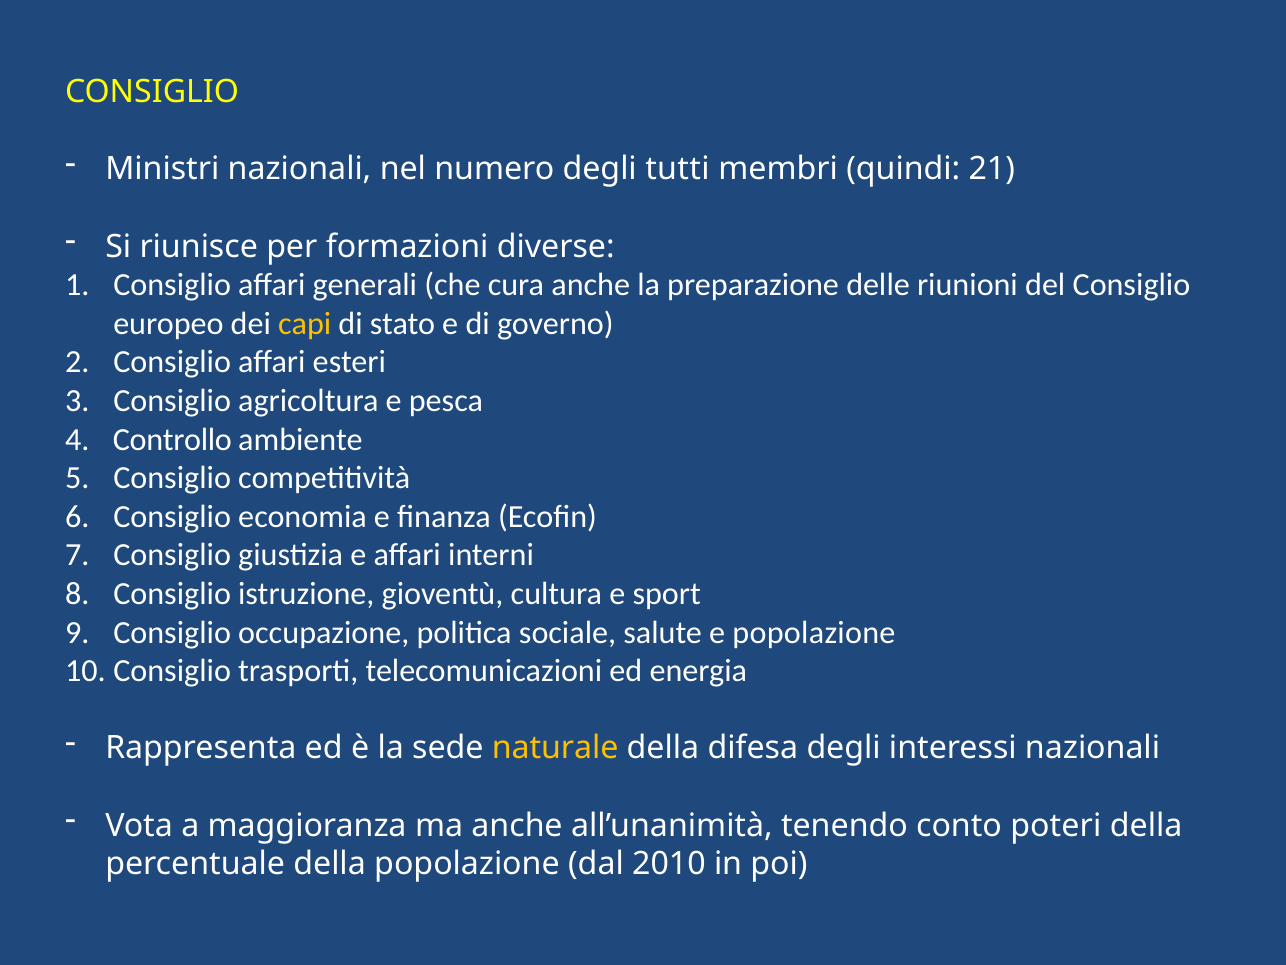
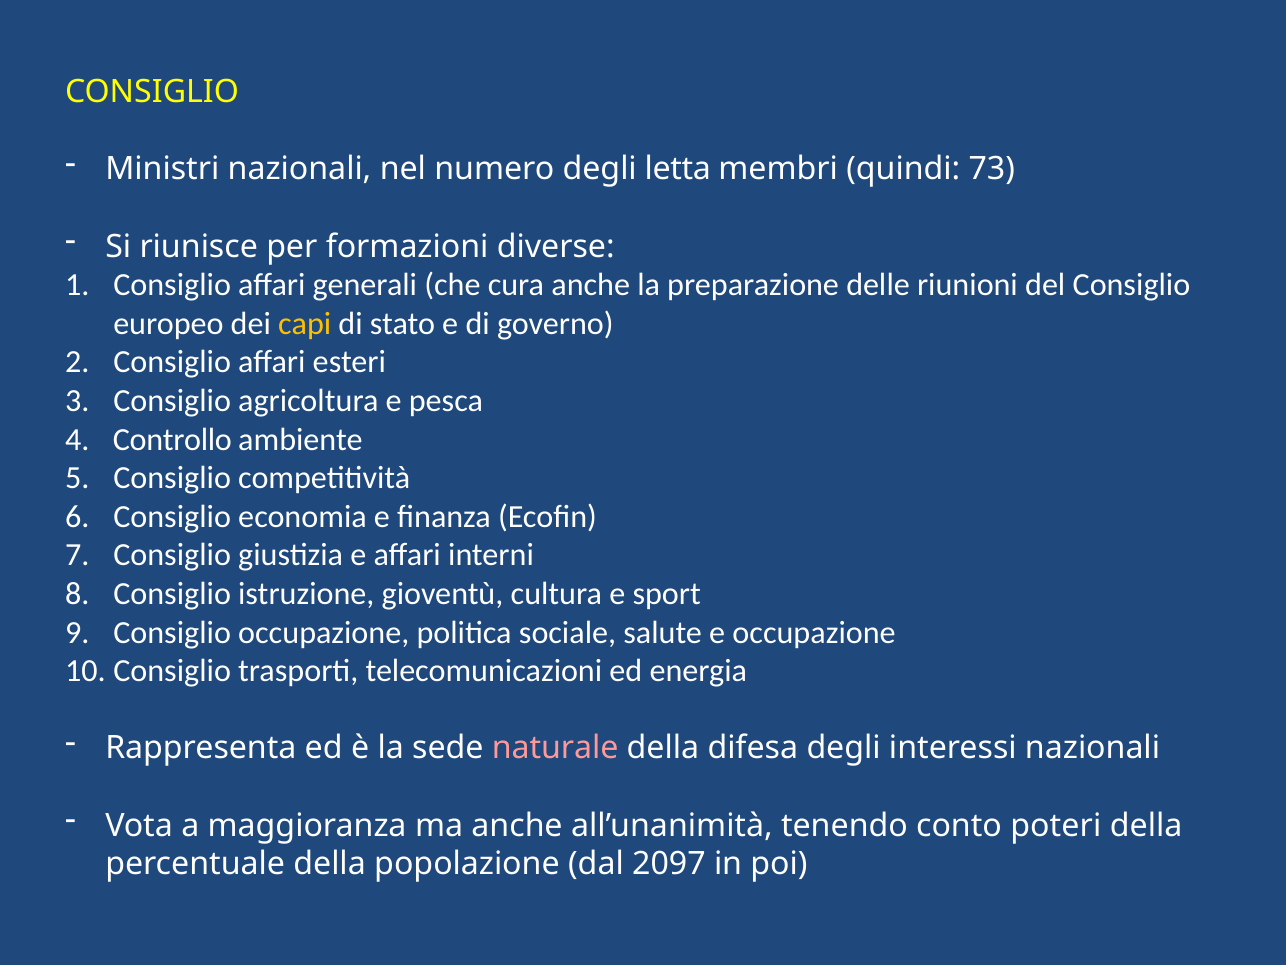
tutti: tutti -> letta (678, 169)
21: 21 -> 73 (992, 169)
e popolazione: popolazione -> occupazione (814, 632)
naturale colour: yellow -> pink (555, 748)
2010: 2010 -> 2097 (669, 864)
